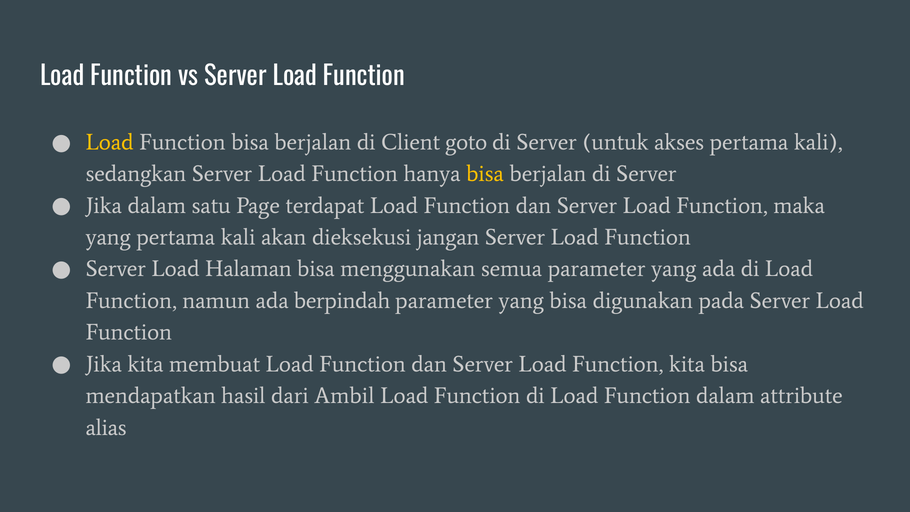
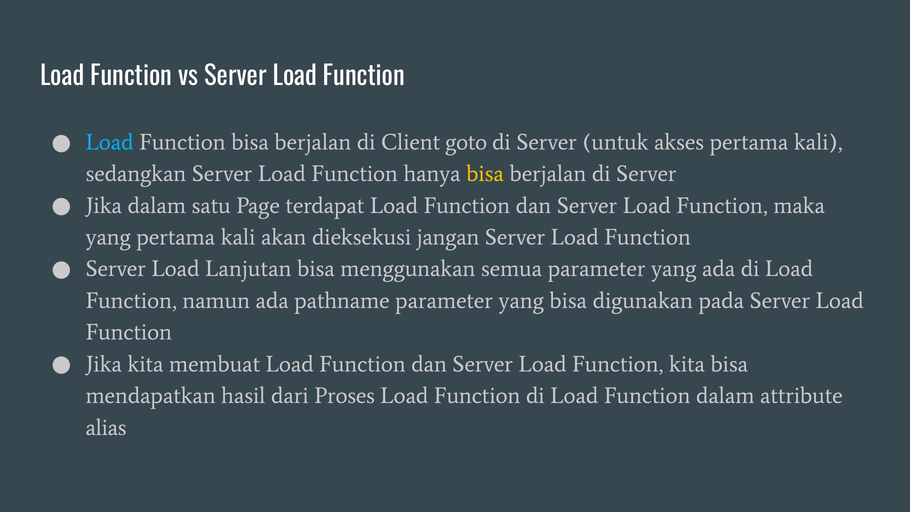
Load colour: yellow -> light blue (110, 142)
Halaman: Halaman -> Lanjutan (248, 269)
berpindah: berpindah -> pathname (342, 301)
Ambil: Ambil -> Proses (345, 396)
